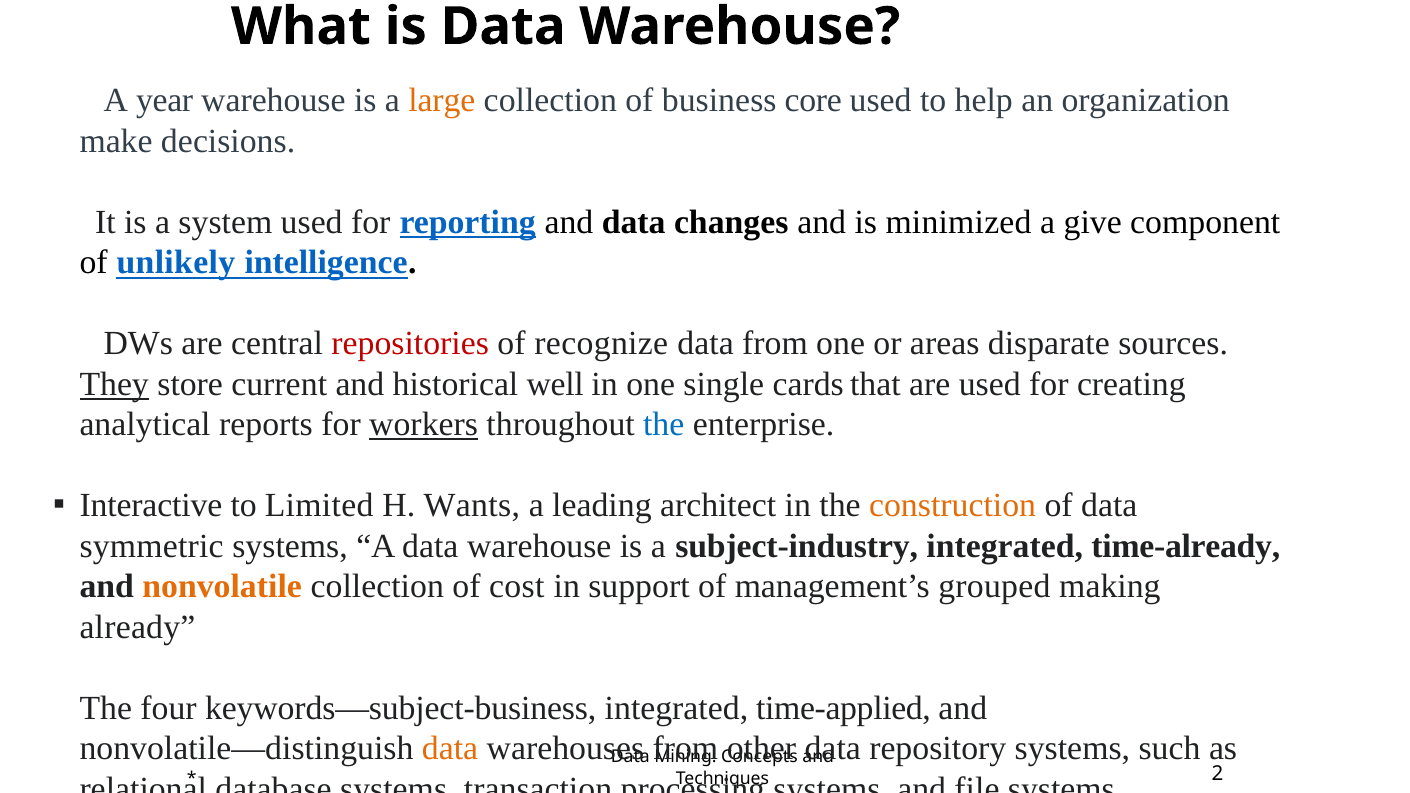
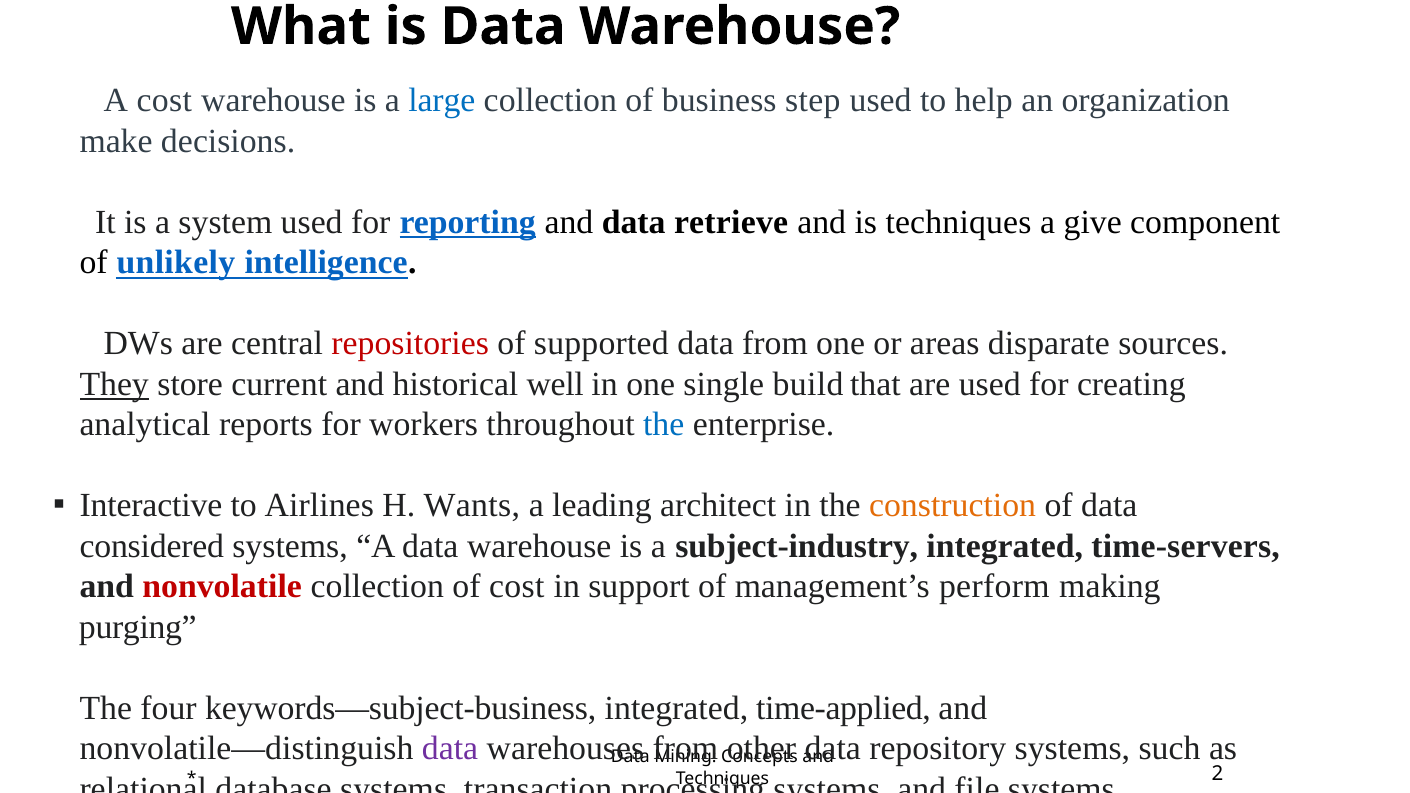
A year: year -> cost (164, 101)
large colour: orange -> blue (442, 101)
core: core -> step (813, 101)
changes: changes -> retrieve (731, 222)
is minimized: minimized -> techniques (959, 222)
recognize: recognize -> supported (601, 344)
cards: cards -> build (808, 384)
workers underline: present -> none (424, 425)
Limited: Limited -> Airlines (319, 506)
symmetric: symmetric -> considered (152, 546)
time-already: time-already -> time-servers (1186, 546)
nonvolatile colour: orange -> red (222, 587)
grouped: grouped -> perform (994, 587)
already: already -> purging (138, 627)
data colour: orange -> purple (450, 749)
